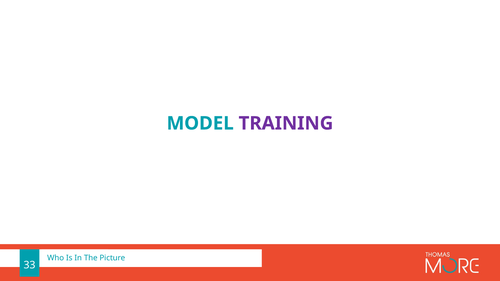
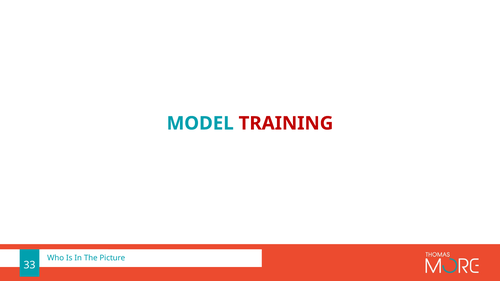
TRAINING colour: purple -> red (286, 123)
